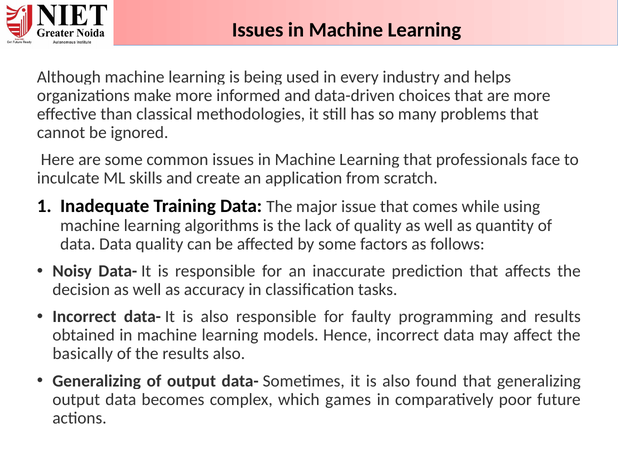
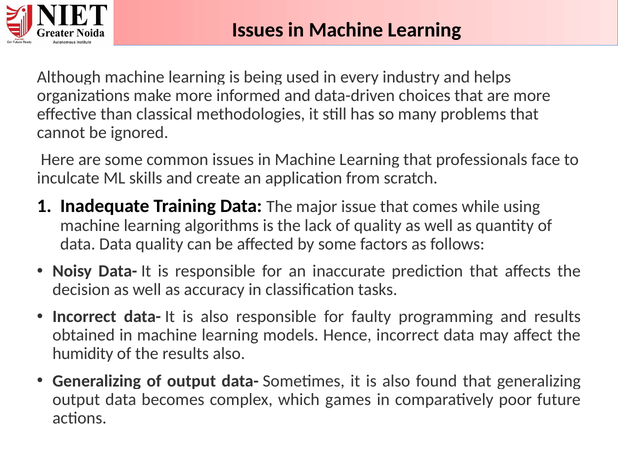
basically: basically -> humidity (83, 354)
